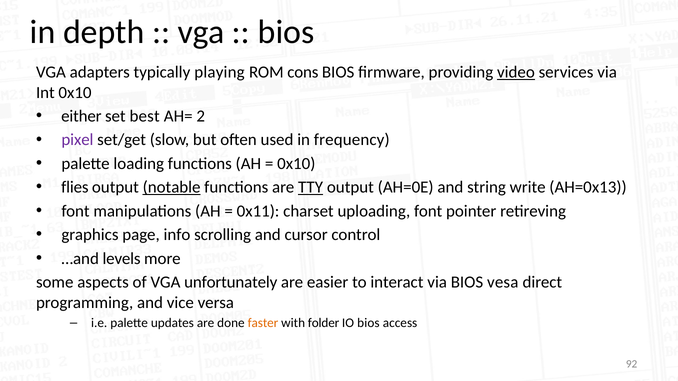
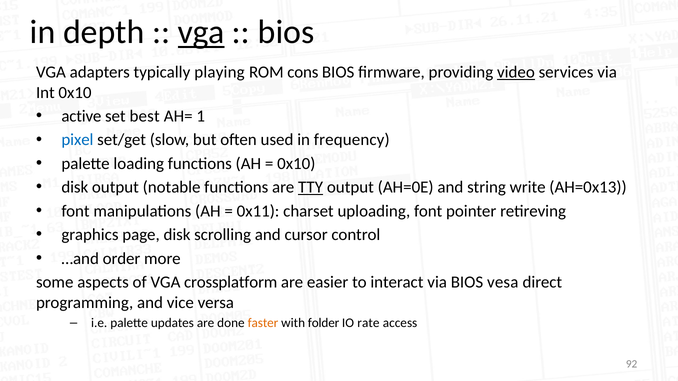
vga underline: none -> present (201, 32)
either: either -> active (81, 116)
2: 2 -> 1 (201, 116)
pixel colour: purple -> blue (77, 140)
flies: flies -> disk (75, 188)
notable underline: present -> none (172, 188)
page info: info -> disk (177, 235)
levels: levels -> order (122, 259)
unfortunately: unfortunately -> crossplatform (231, 282)
IO bios: bios -> rate (368, 323)
